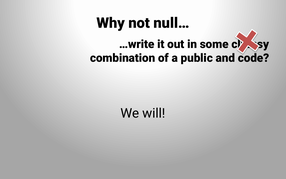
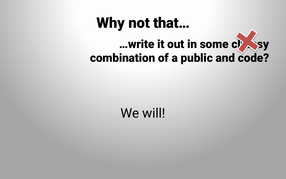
null…: null… -> that… (172, 23)
